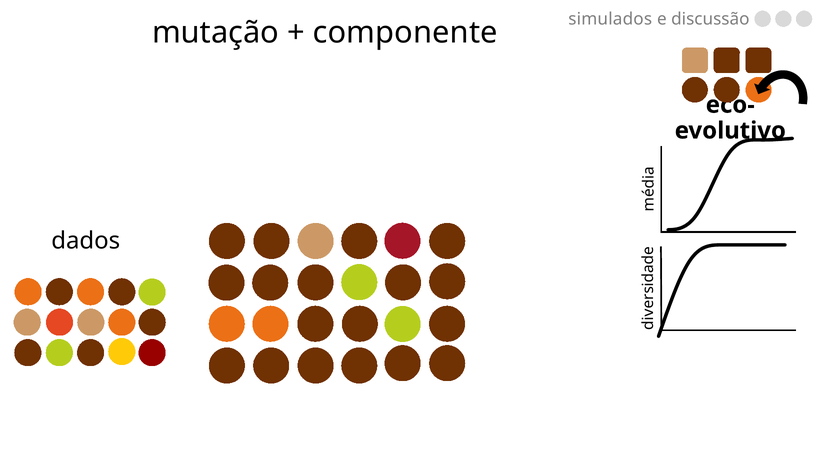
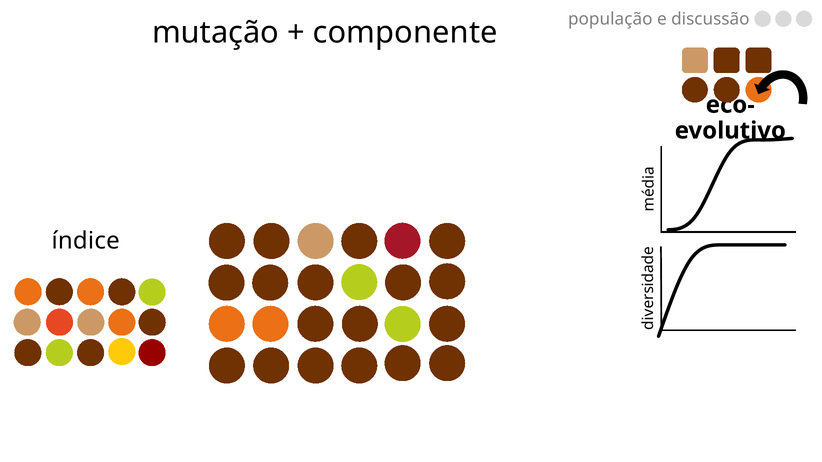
simulados: simulados -> população (610, 19)
dados: dados -> índice (86, 241)
